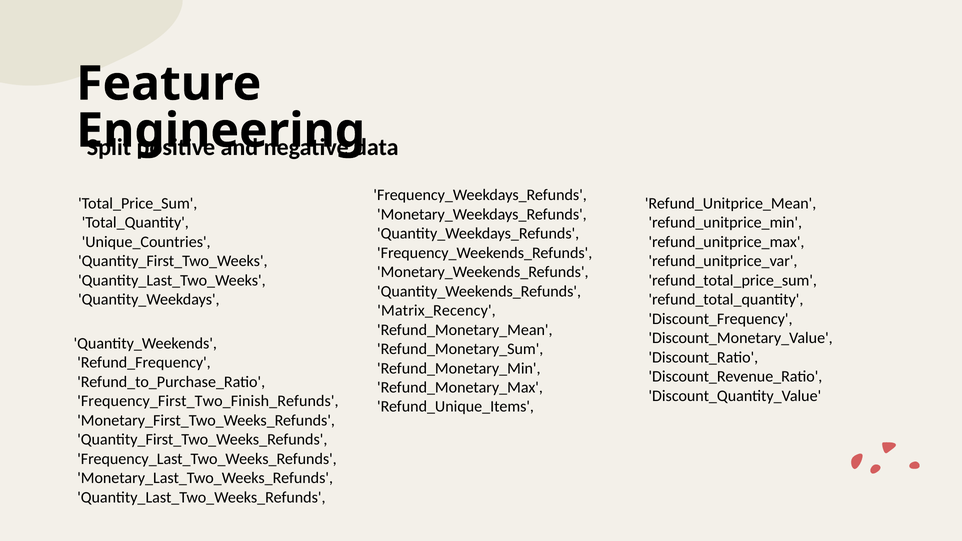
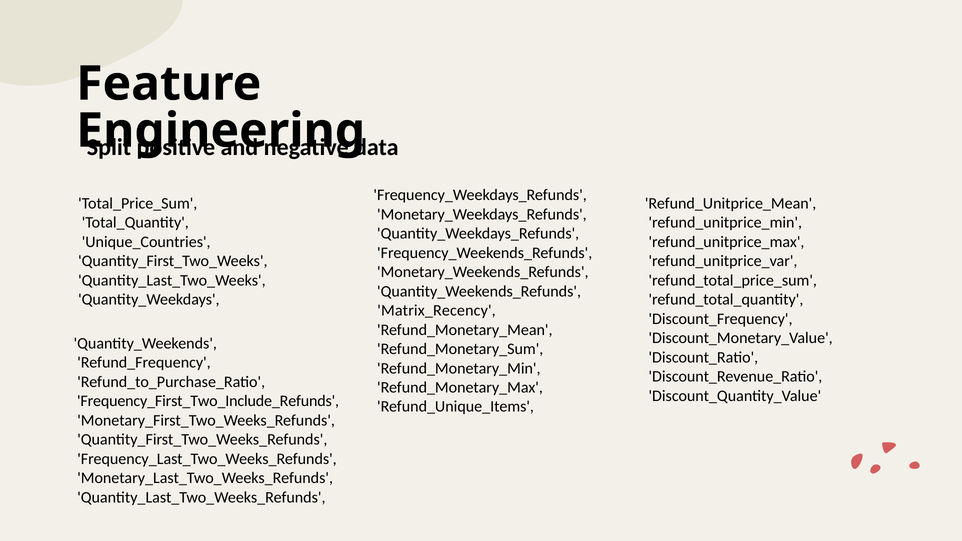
Frequency_First_Two_Finish_Refunds: Frequency_First_Two_Finish_Refunds -> Frequency_First_Two_Include_Refunds (208, 401)
